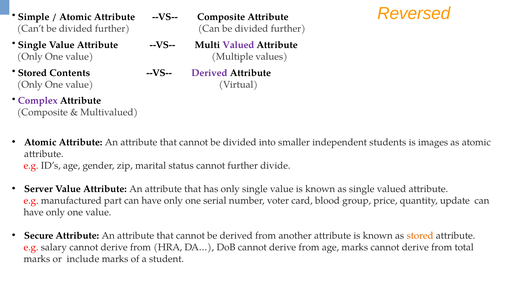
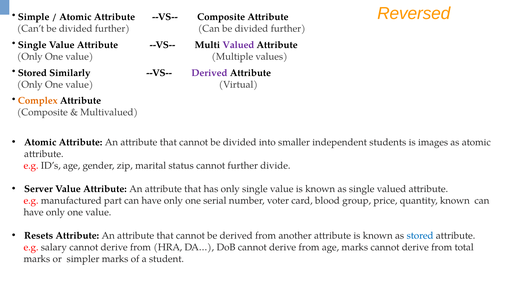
Contents: Contents -> Similarly (70, 73)
Complex colour: purple -> orange (38, 101)
quantity update: update -> known (455, 201)
Secure: Secure -> Resets (39, 236)
stored colour: orange -> blue (420, 236)
include: include -> simpler (83, 259)
